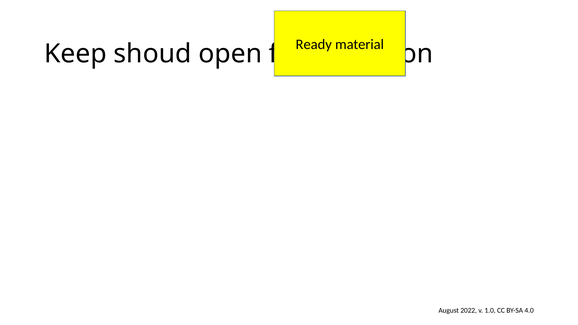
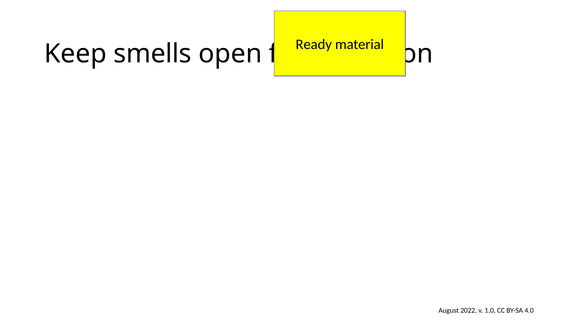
shoud: shoud -> smells (153, 54)
